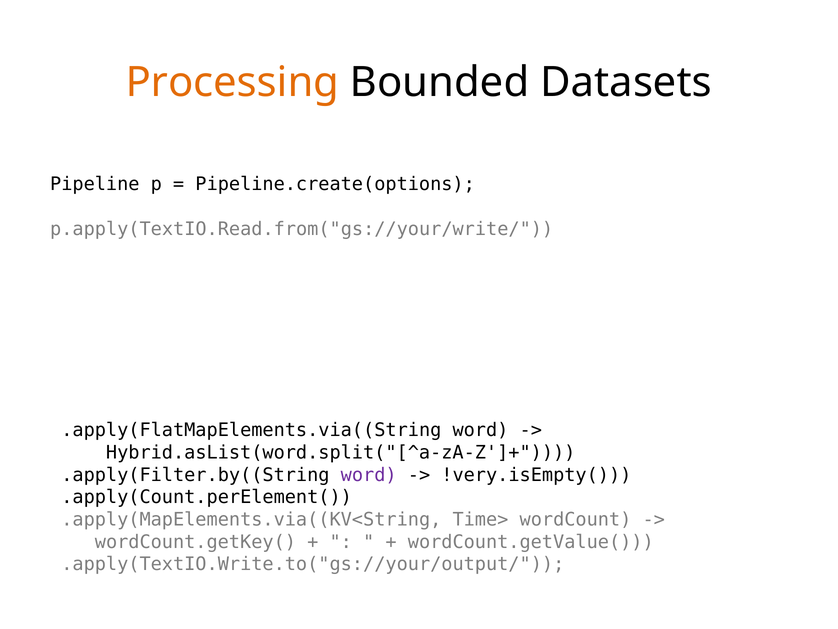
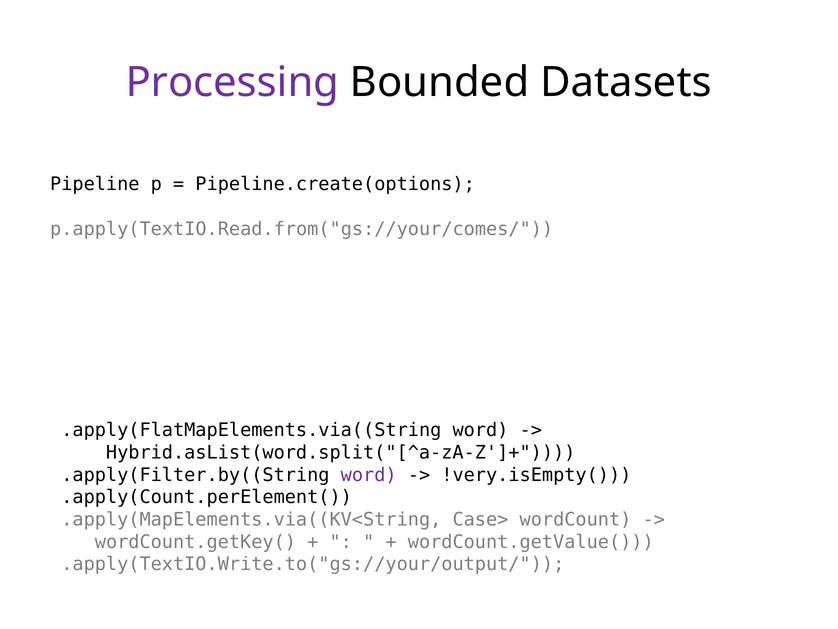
Processing colour: orange -> purple (232, 82)
p.apply(TextIO.Read.from("gs://your/write/: p.apply(TextIO.Read.from("gs://your/write/ -> p.apply(TextIO.Read.from("gs://your/comes/ (302, 229)
Time>: Time> -> Case> (480, 519)
